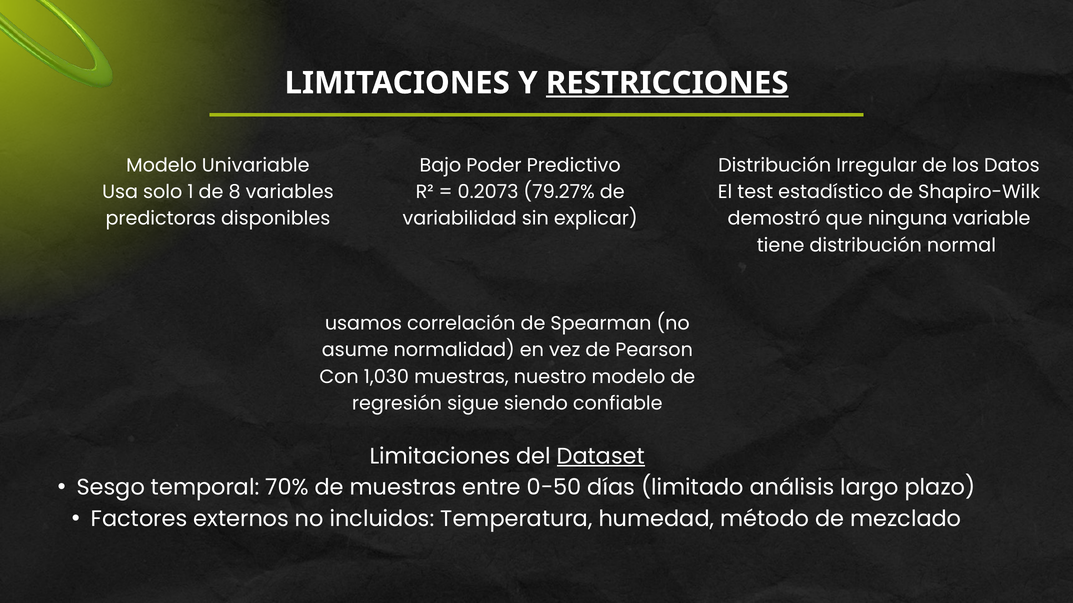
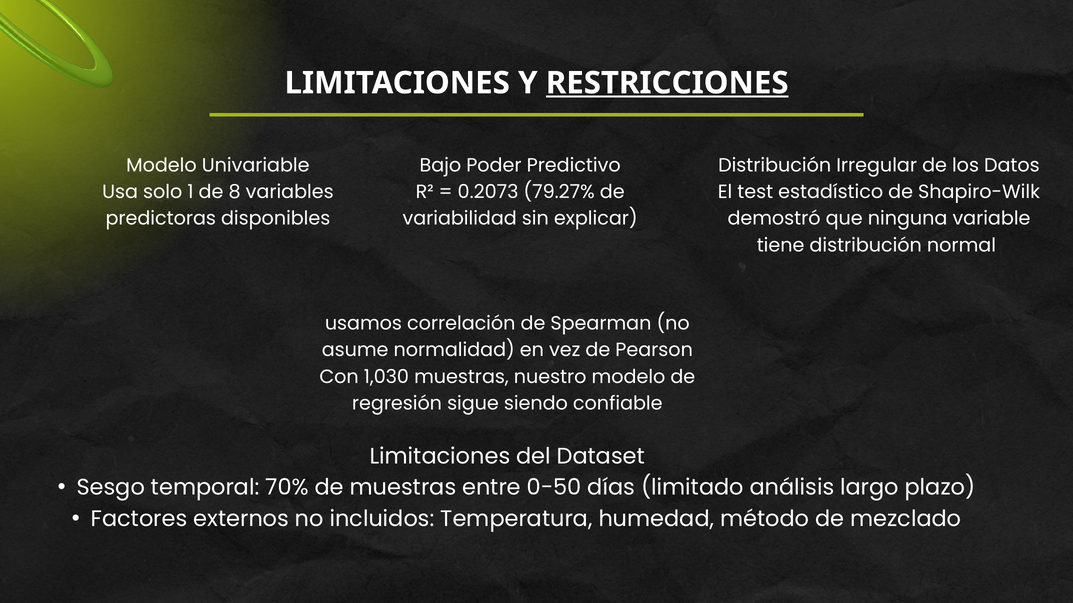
Dataset underline: present -> none (601, 457)
